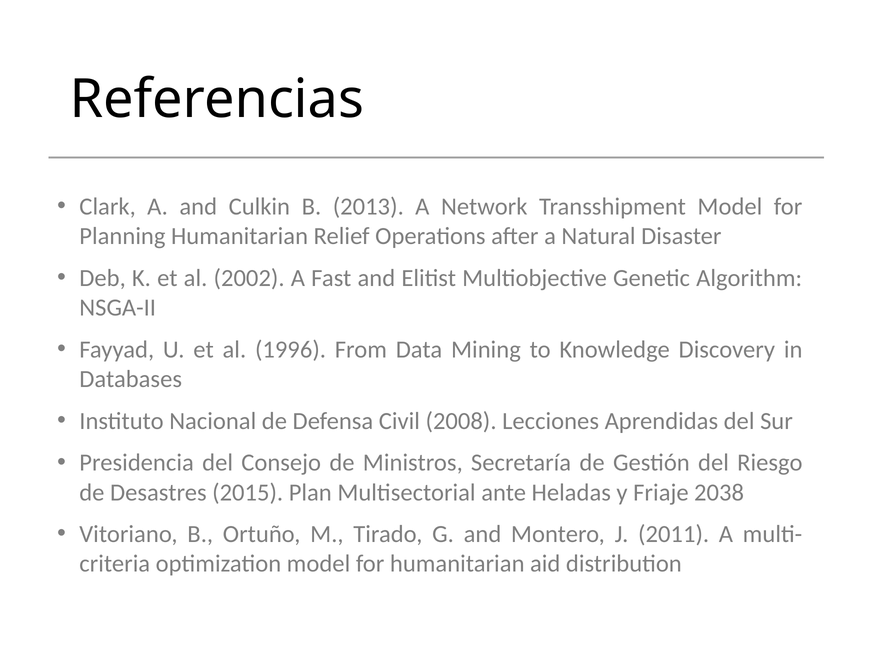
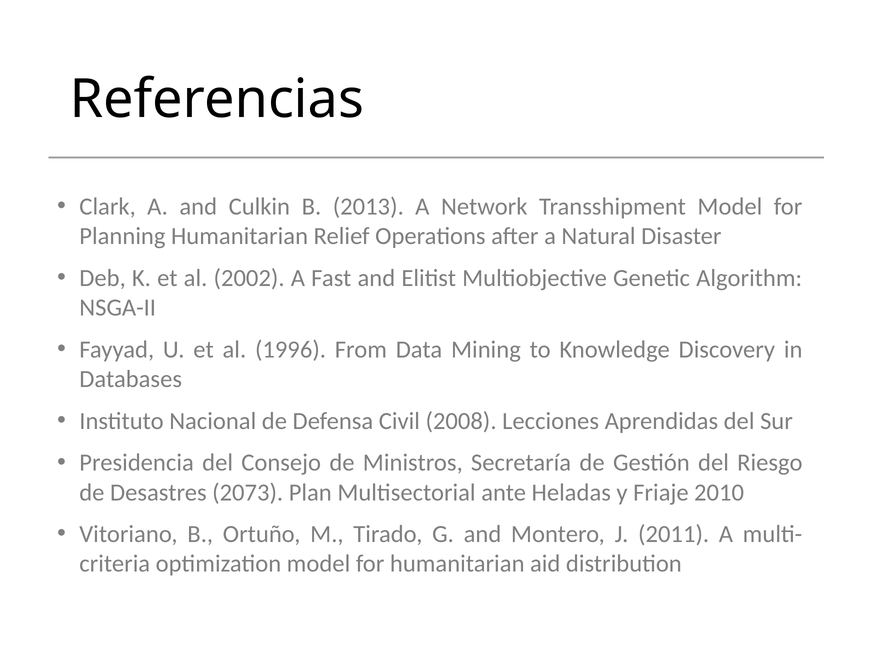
2015: 2015 -> 2073 (248, 492)
2038: 2038 -> 2010 (719, 492)
